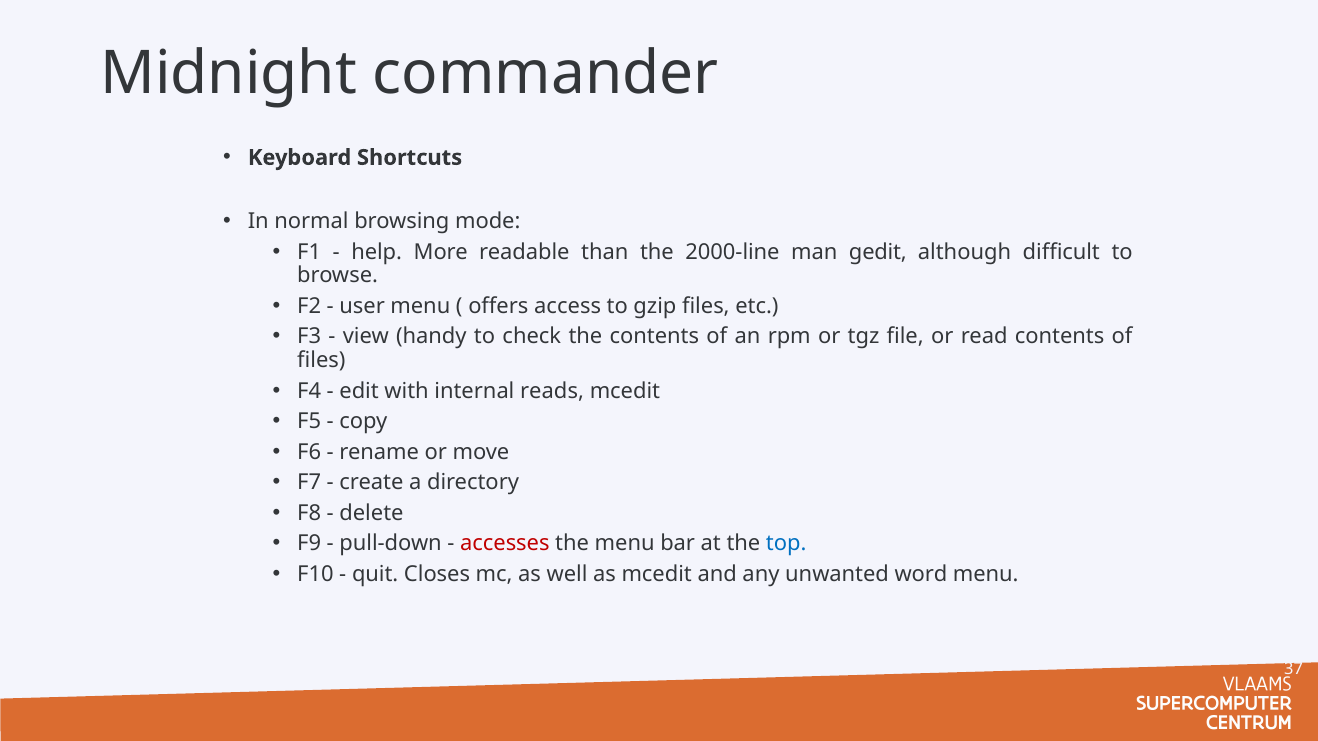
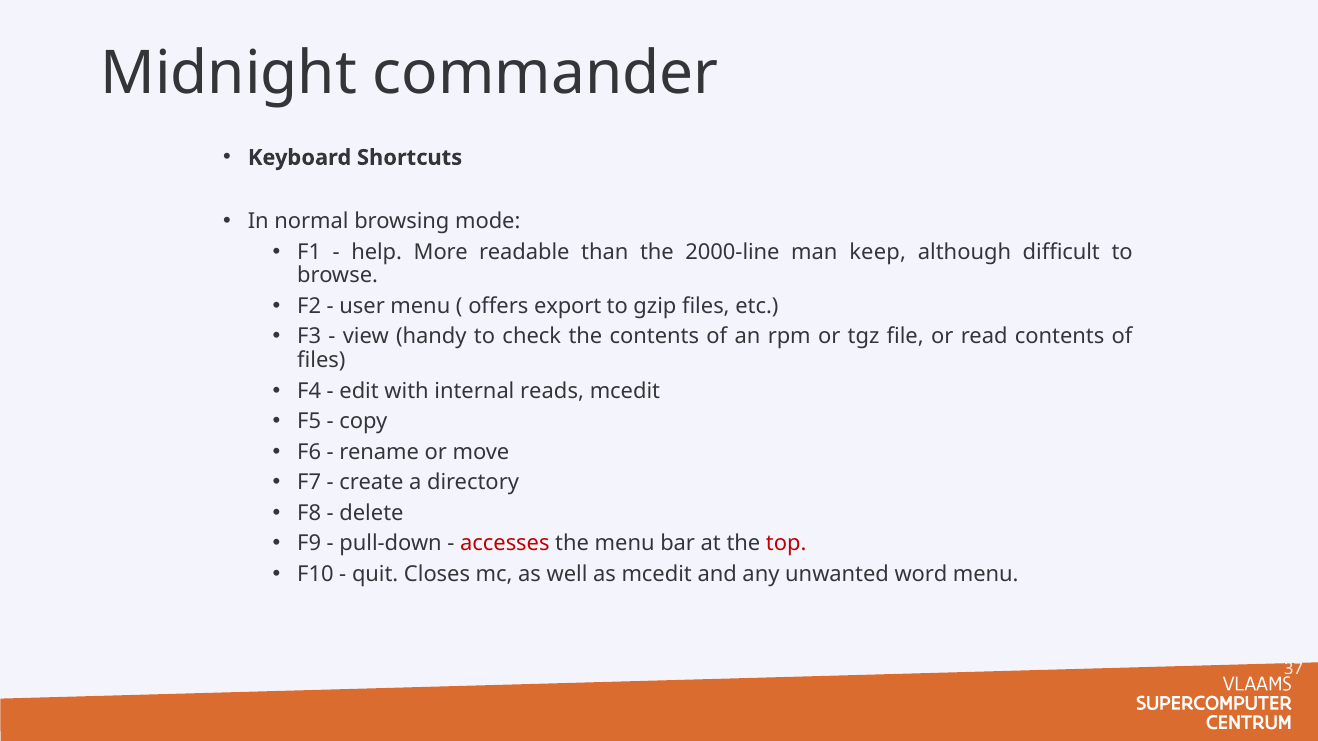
gedit: gedit -> keep (878, 252)
access: access -> export (568, 306)
top colour: blue -> red (786, 544)
